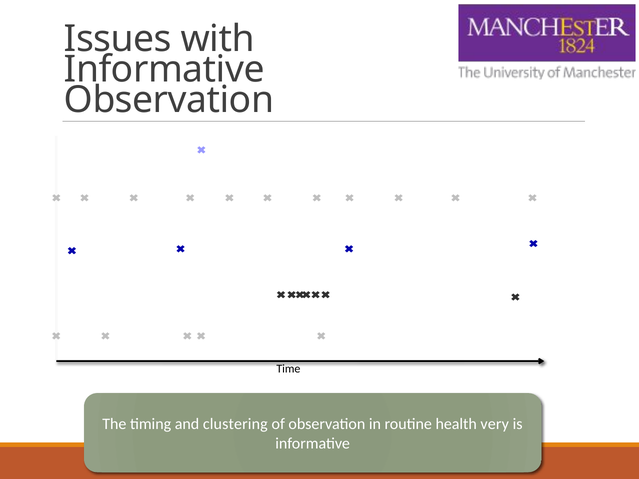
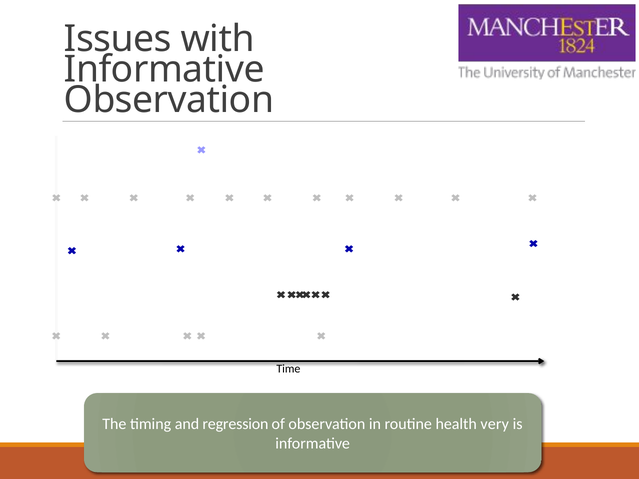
clustering: clustering -> regression (235, 424)
